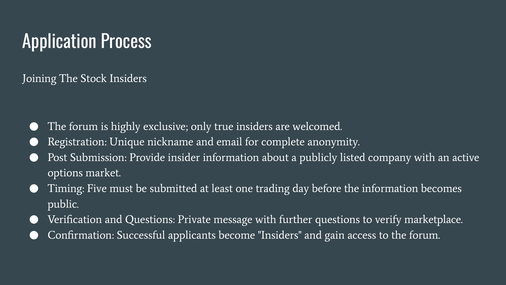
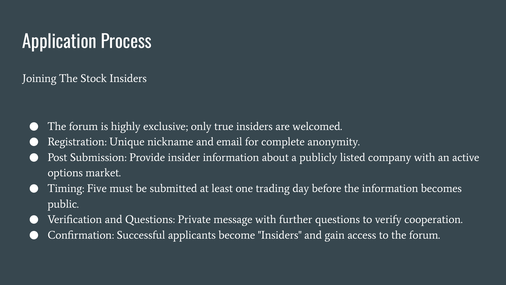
marketplace: marketplace -> cooperation (433, 219)
